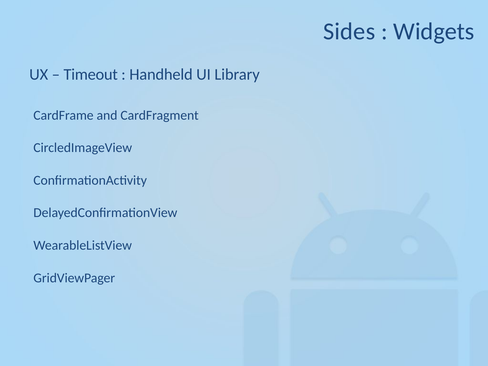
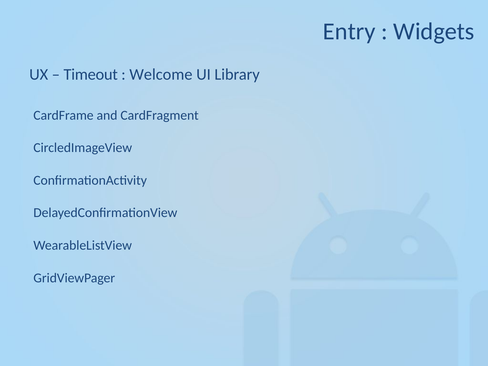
Sides: Sides -> Entry (349, 32)
Handheld: Handheld -> Welcome (161, 74)
